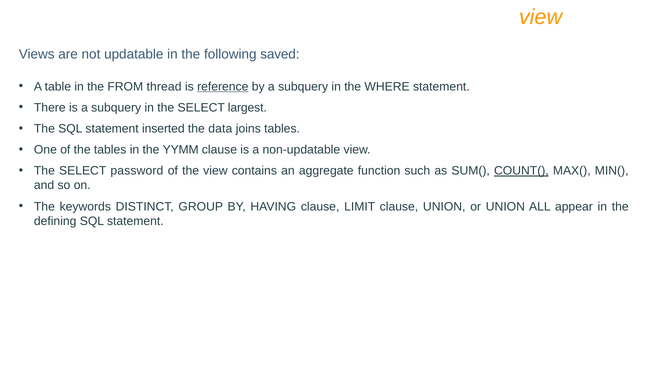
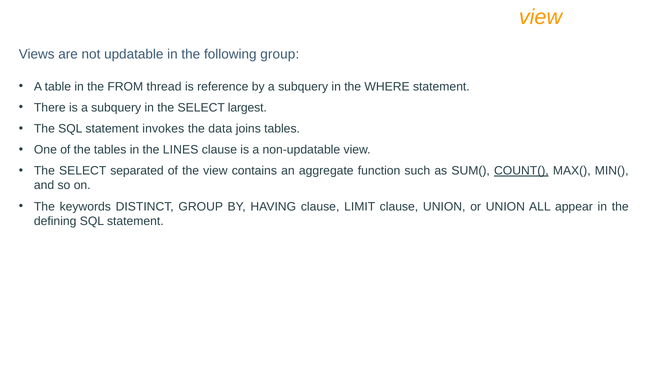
following saved: saved -> group (280, 54)
reference underline: present -> none (223, 86)
inserted: inserted -> invokes (163, 129)
YYMM: YYMM -> LINES (181, 150)
password: password -> separated (137, 171)
